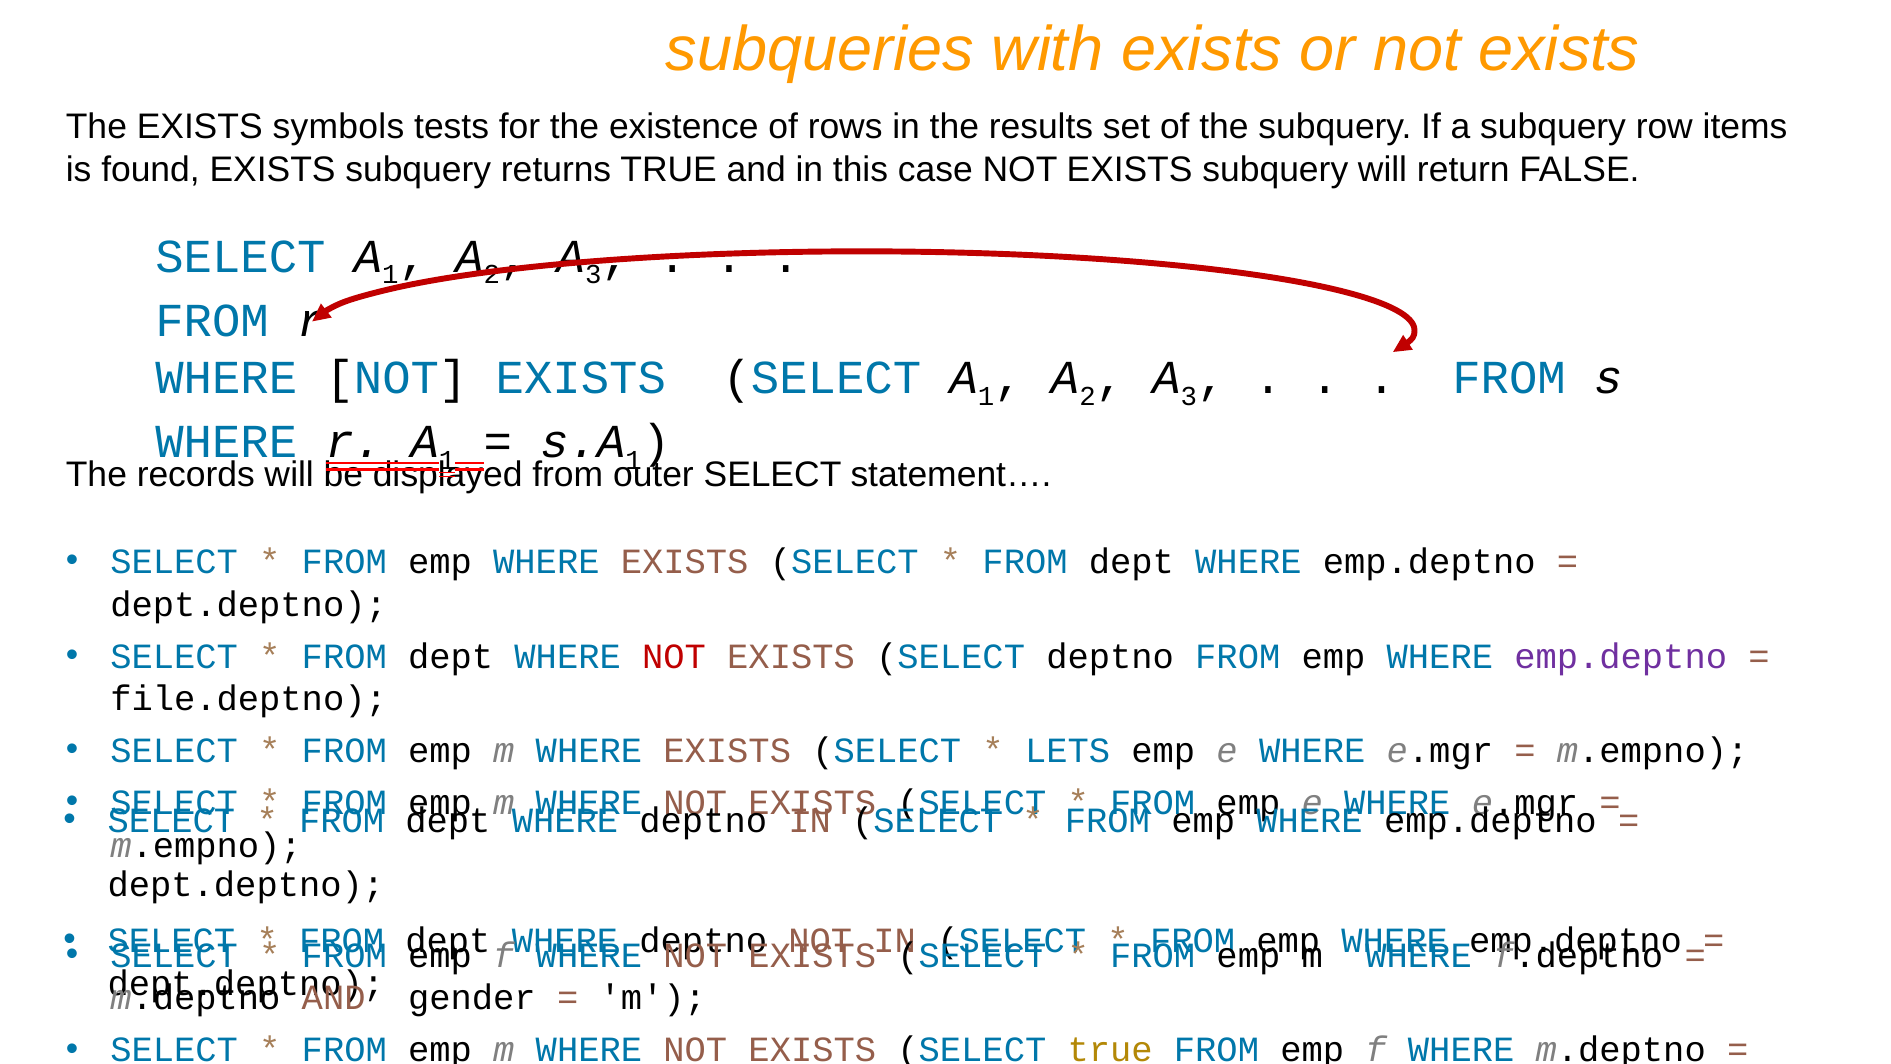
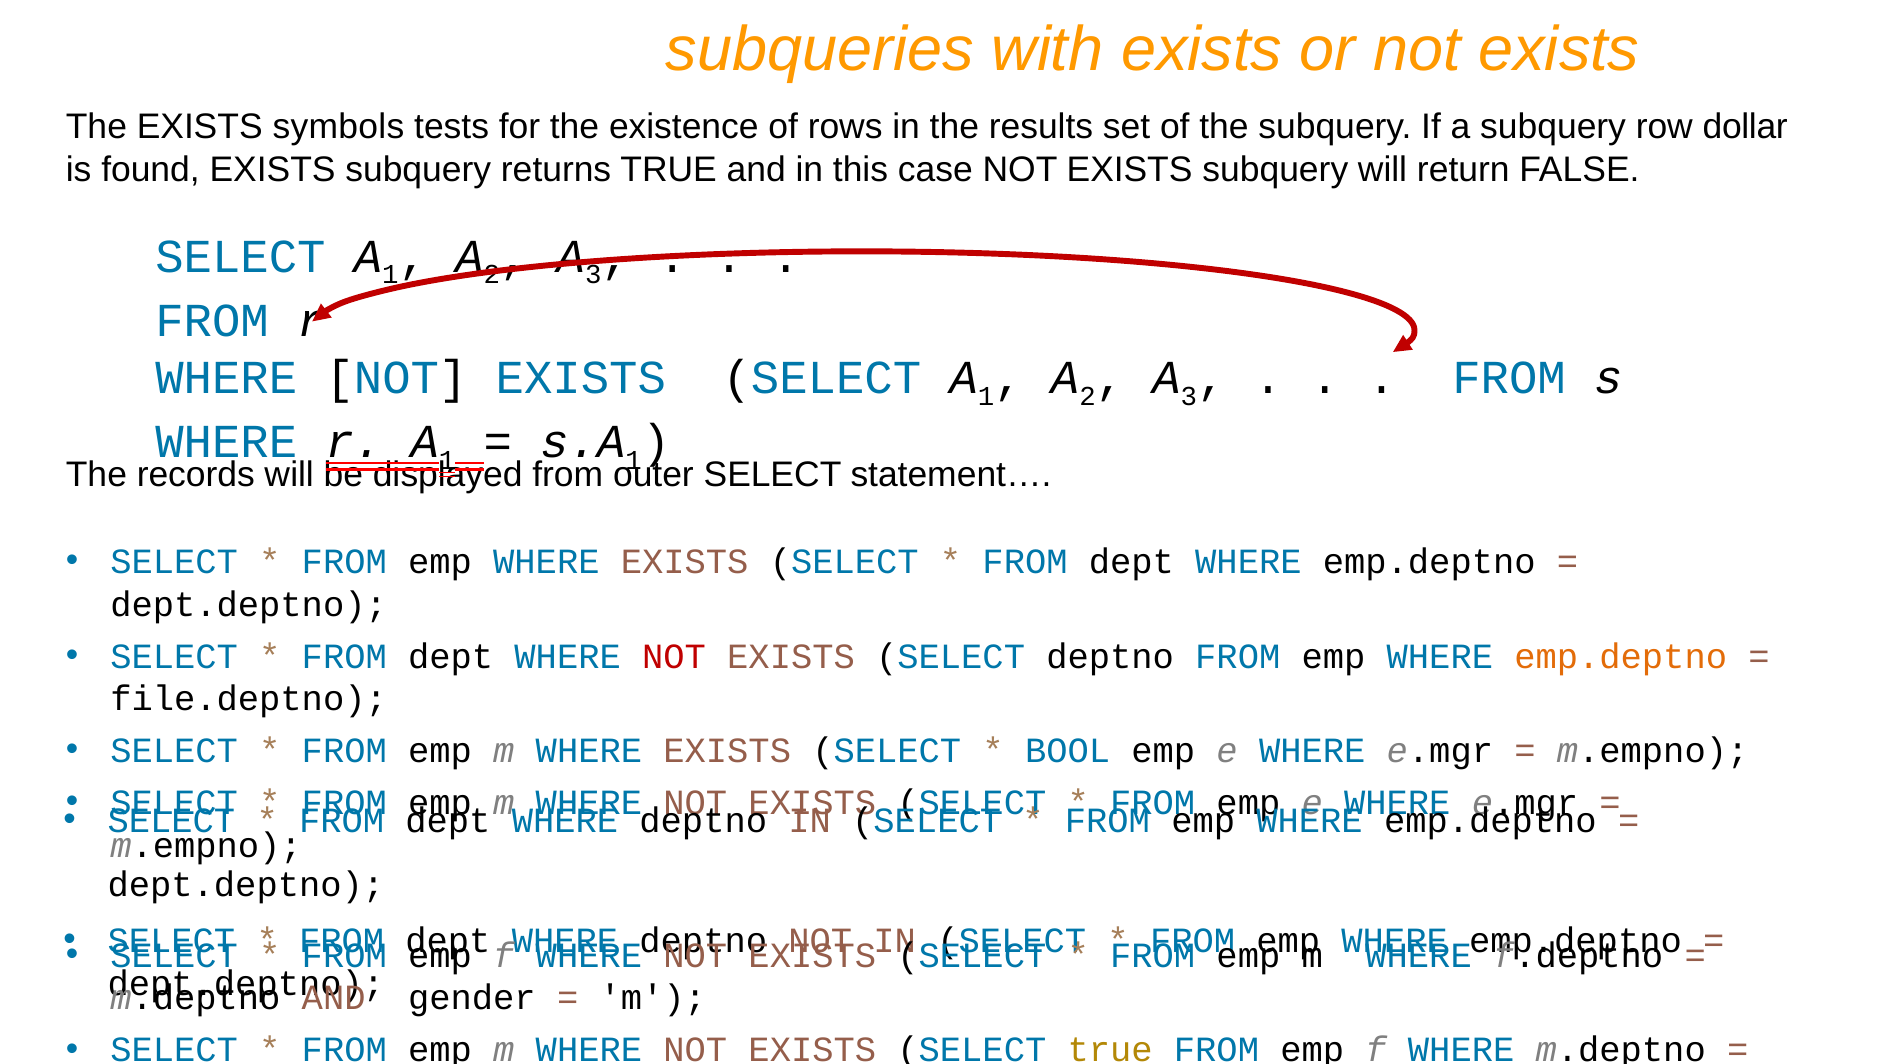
items: items -> dollar (1745, 127)
emp.deptno colour: purple -> orange (1621, 656)
LETS: LETS -> BOOL (1068, 751)
